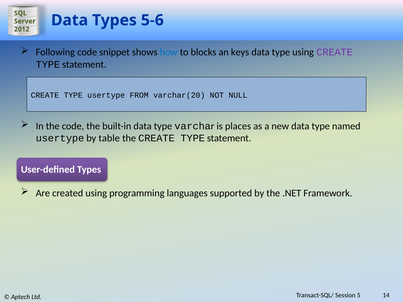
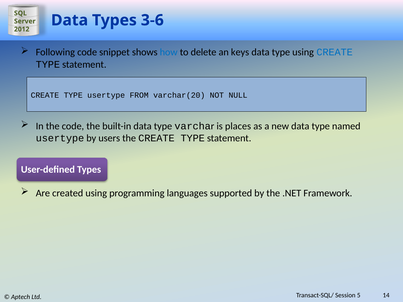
5-6: 5-6 -> 3-6 (152, 20)
blocks: blocks -> delete (204, 52)
CREATE colour: purple -> blue (335, 52)
table: table -> users (109, 138)
